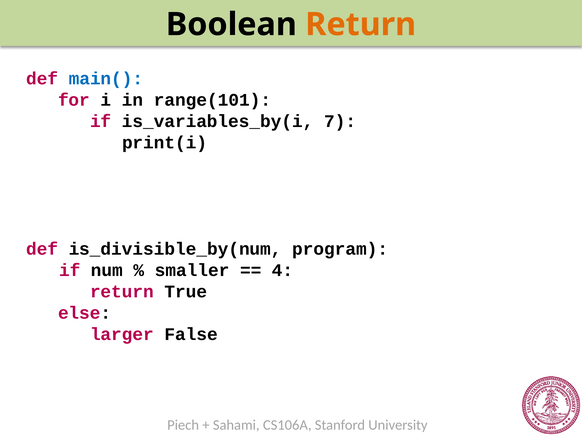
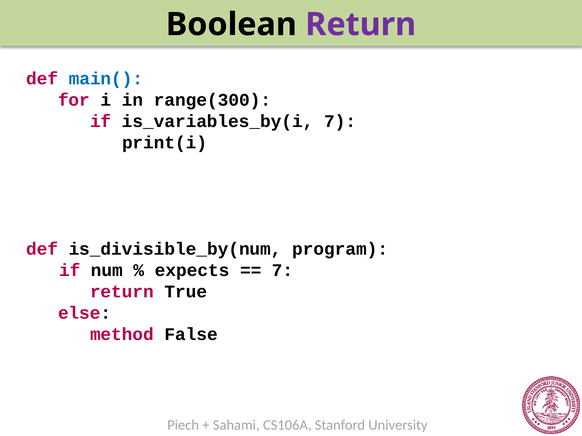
Return colour: orange -> purple (361, 24)
range(101: range(101 -> range(300 (212, 100)
smaller: smaller -> expects (192, 271)
4: 4 -> 7 (283, 271)
larger: larger -> method (122, 335)
